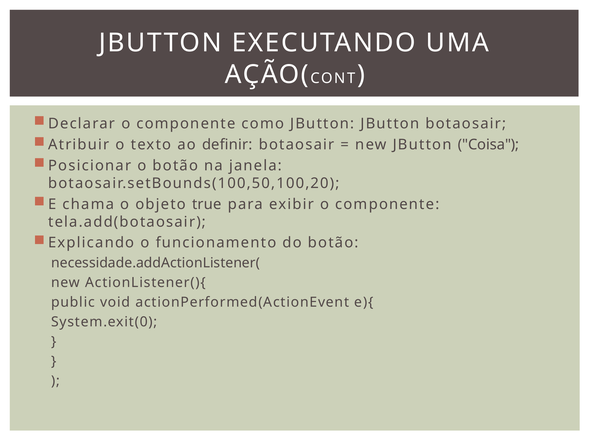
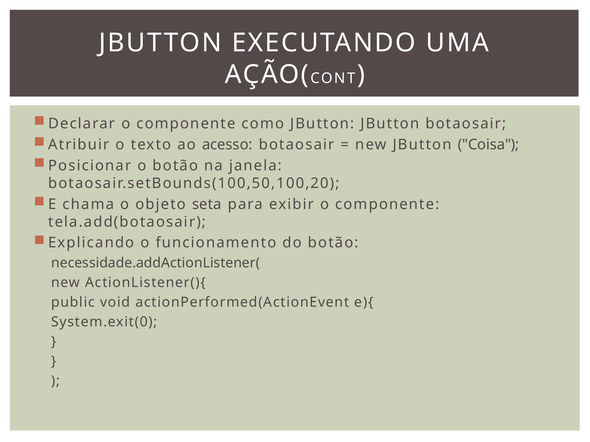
definir: definir -> acesso (227, 145)
true: true -> seta (207, 204)
